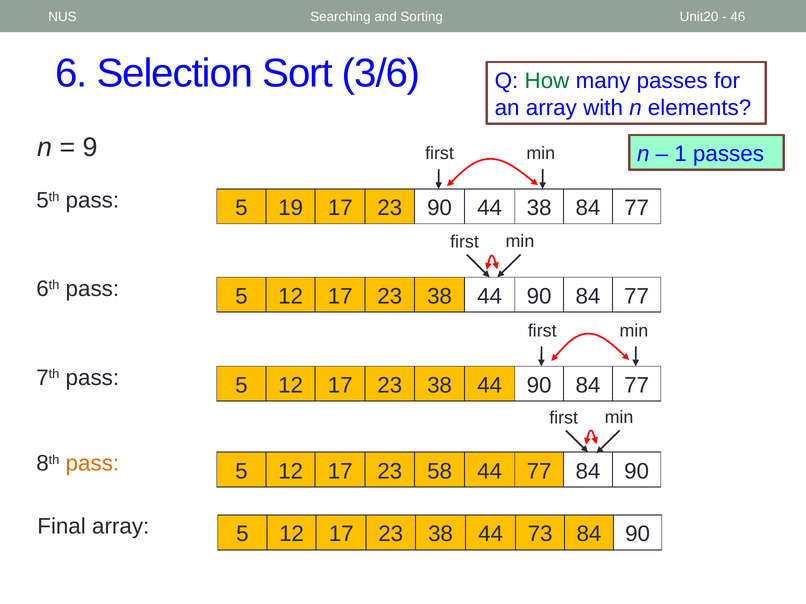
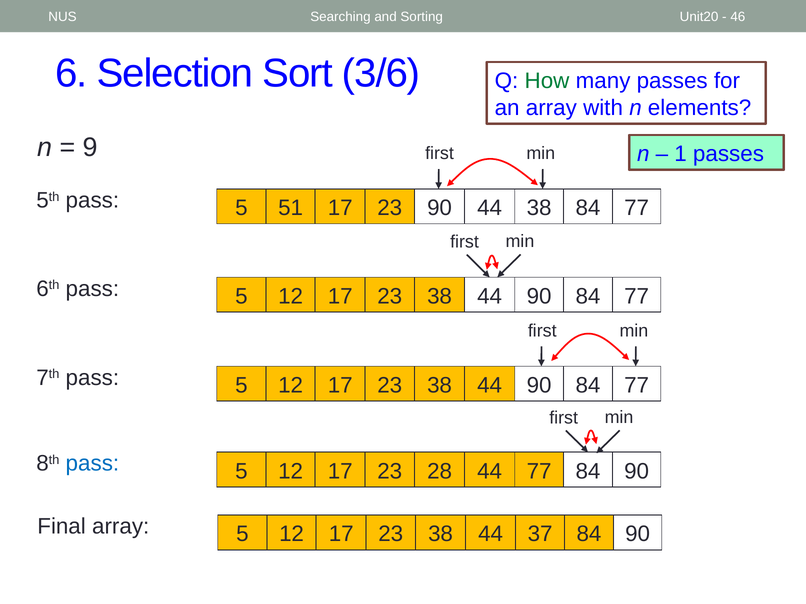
19: 19 -> 51 (291, 208)
pass colour: orange -> blue (92, 464)
58: 58 -> 28 (440, 472)
73: 73 -> 37 (540, 534)
